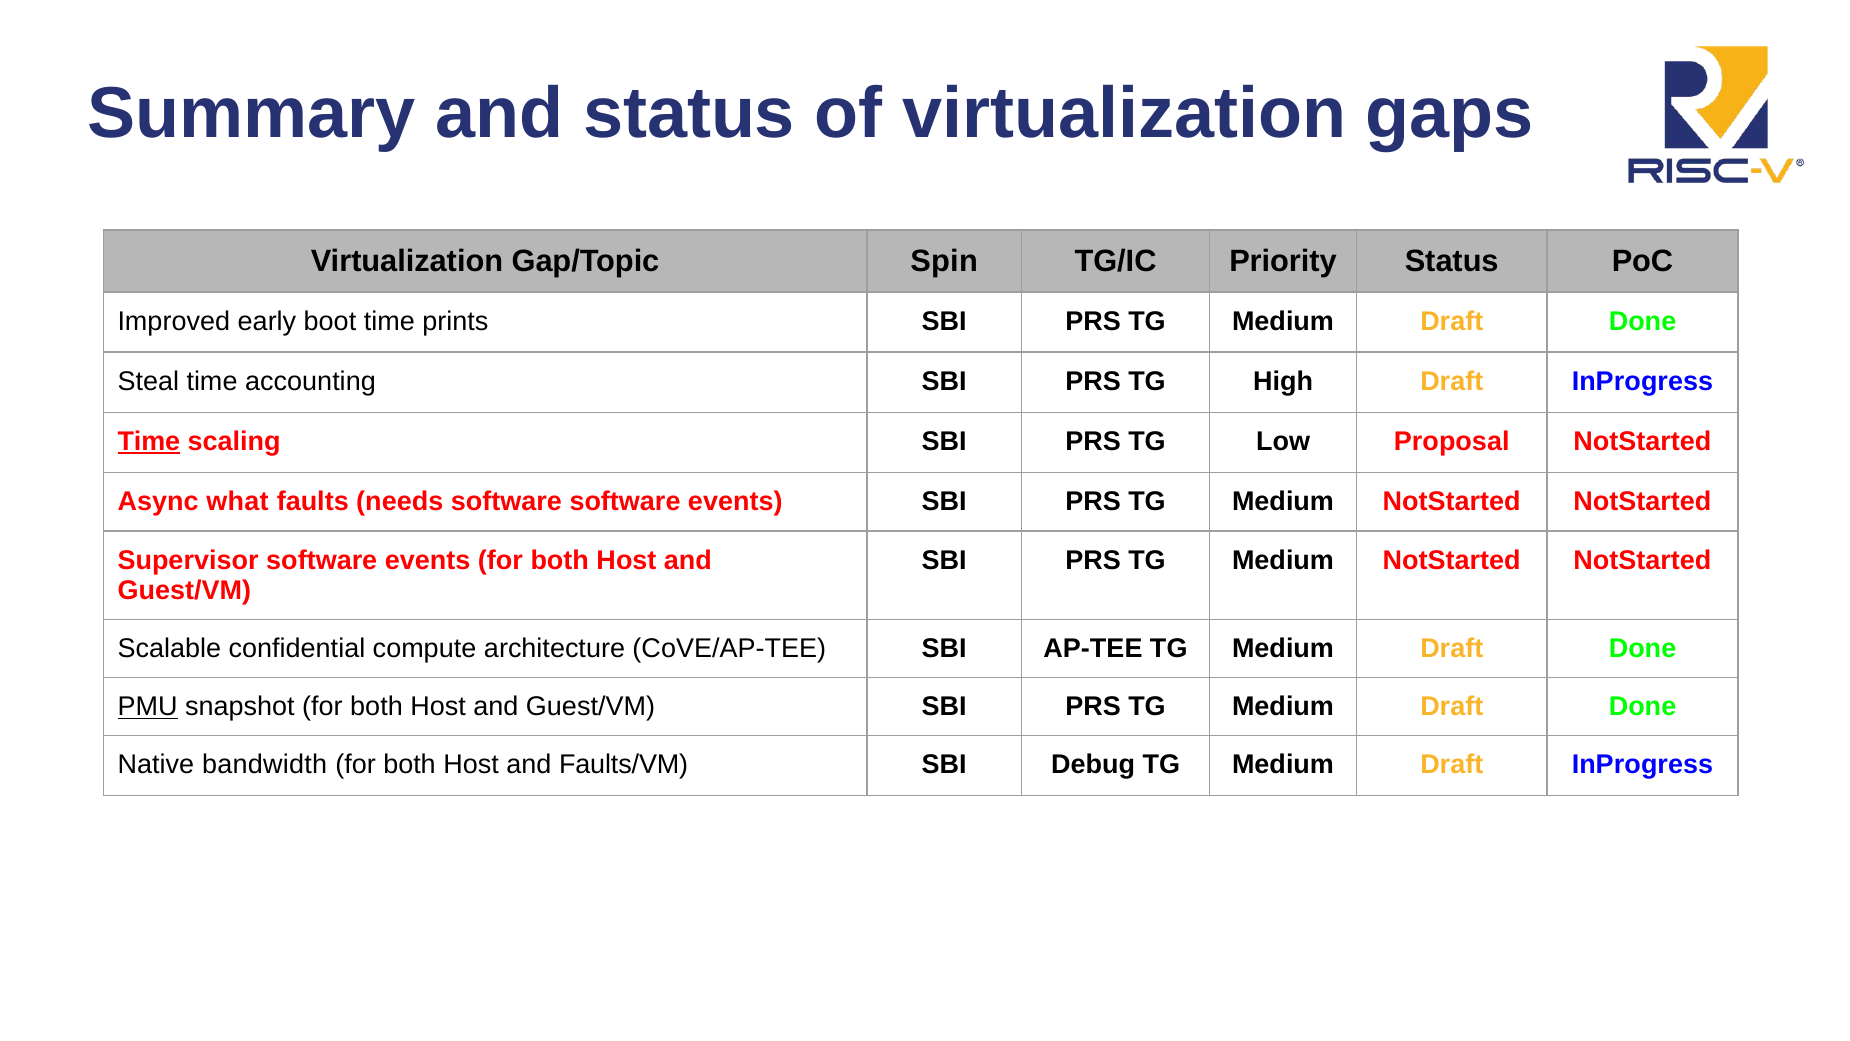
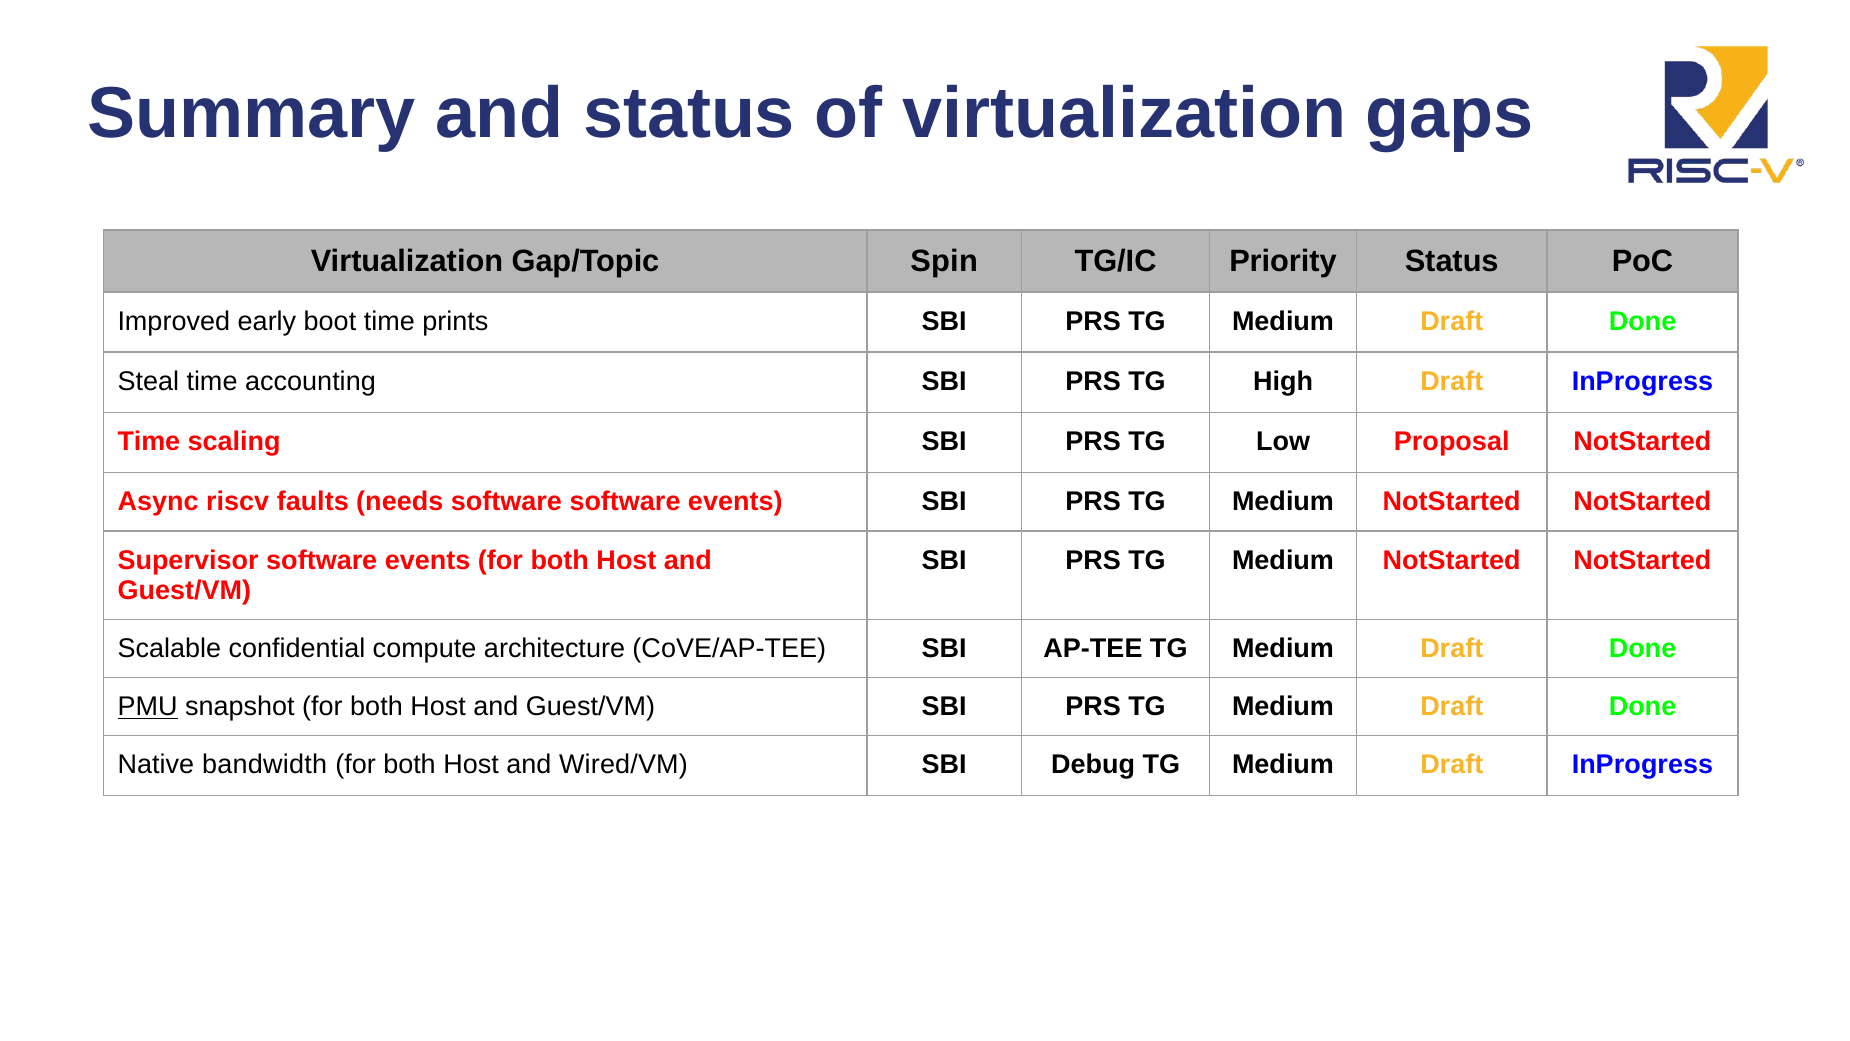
Time underline: present -> none (149, 441)
what: what -> riscv (238, 502)
Faults/VM: Faults/VM -> Wired/VM (623, 765)
